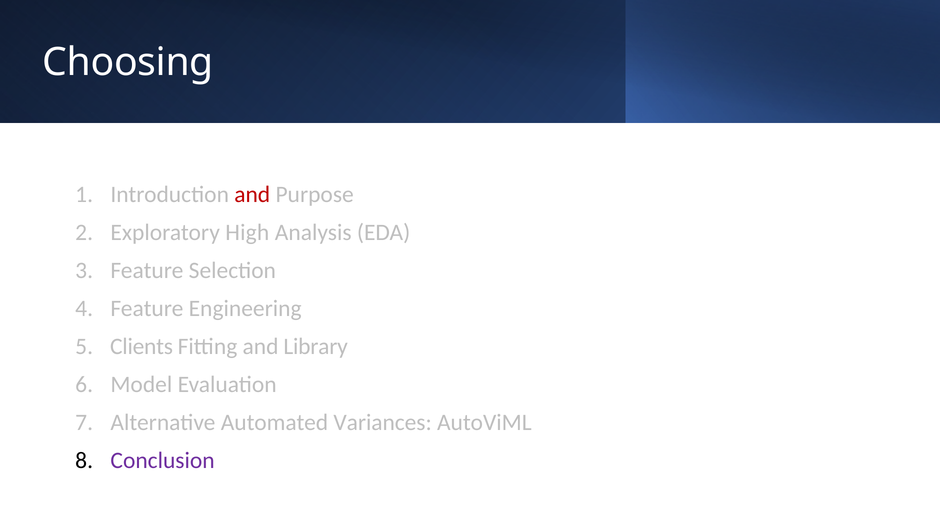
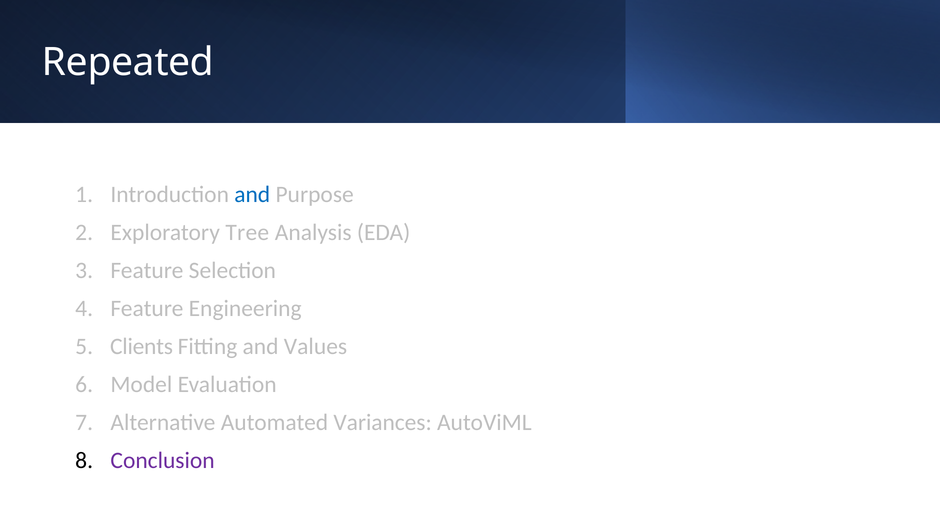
Choosing: Choosing -> Repeated (128, 62)
and colour: red -> blue (252, 194)
High: High -> Tree (247, 232)
Library: Library -> Values (315, 346)
